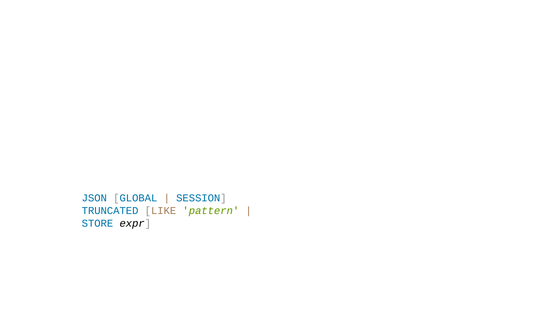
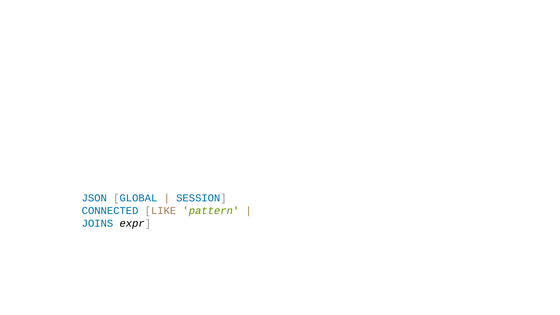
TRUNCATED: TRUNCATED -> CONNECTED (110, 211)
STORE: STORE -> JOINS (97, 223)
